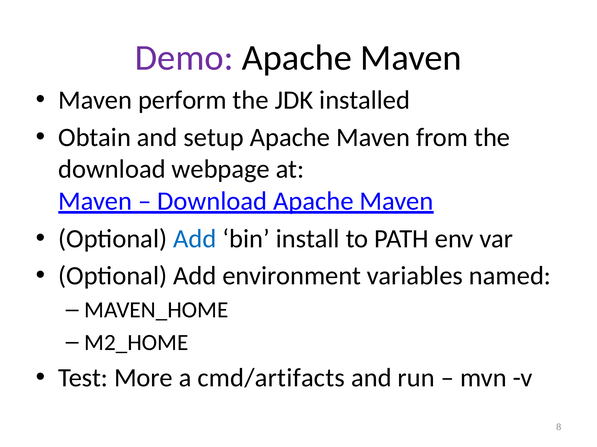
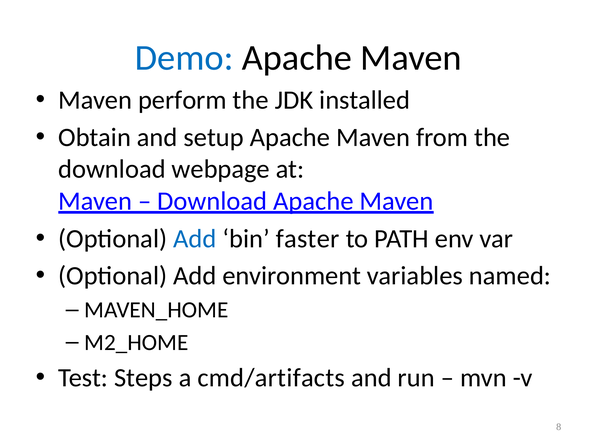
Demo colour: purple -> blue (184, 58)
install: install -> faster (308, 239)
More: More -> Steps (143, 378)
